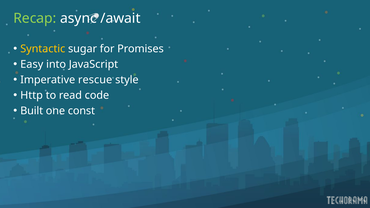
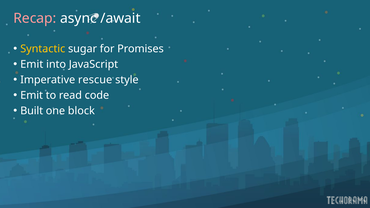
Recap colour: light green -> pink (35, 18)
Easy: Easy -> Emit (32, 64)
Http: Http -> Emit (32, 95)
const: const -> block (81, 111)
